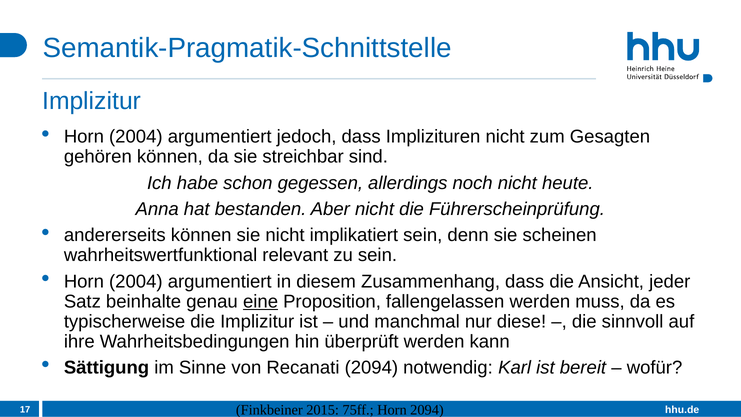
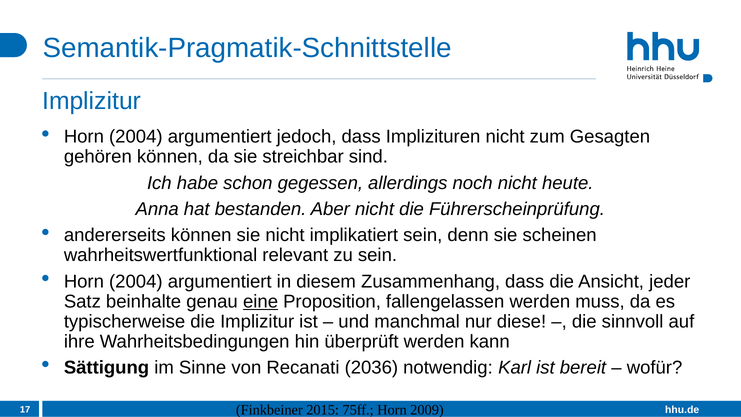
Recanati 2094: 2094 -> 2036 (371, 368)
Horn 2094: 2094 -> 2009 (427, 410)
